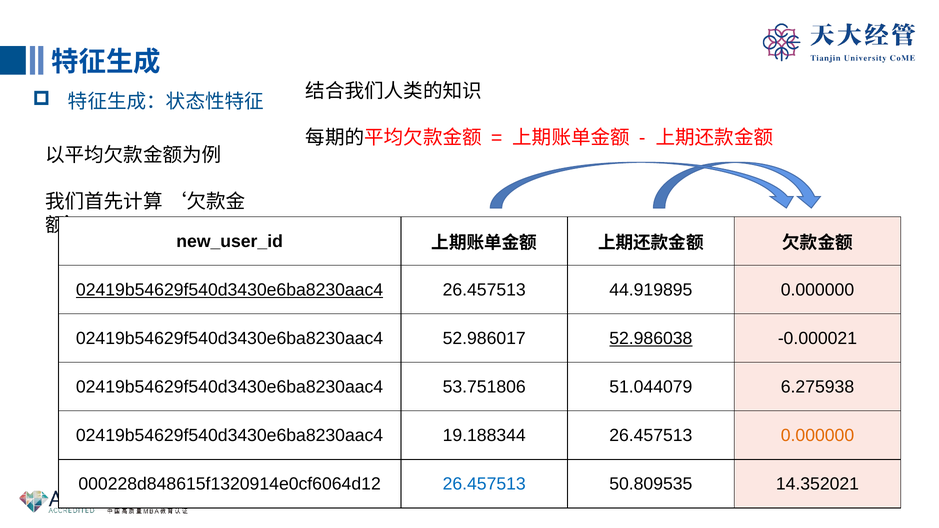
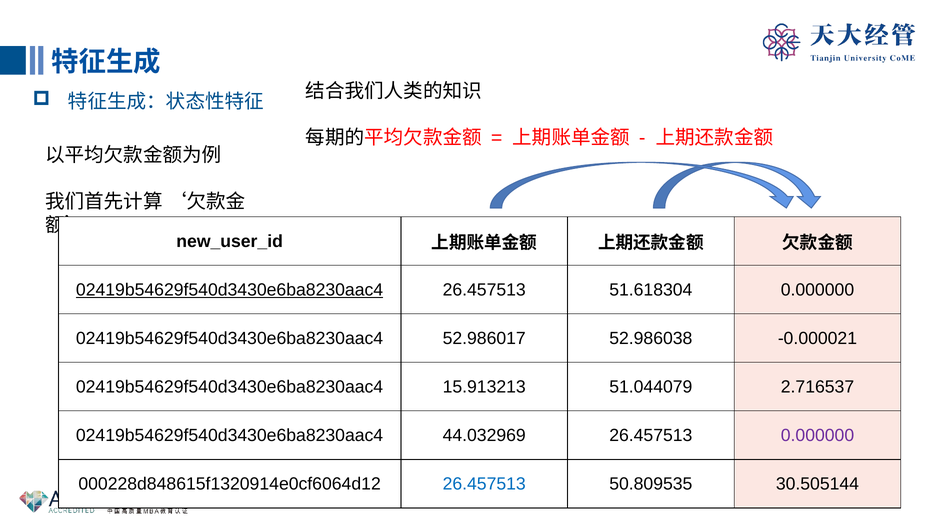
44.919895: 44.919895 -> 51.618304 (651, 290)
52.986038 underline: present -> none (651, 338)
53.751806: 53.751806 -> 15.913213 (484, 387)
6.275938: 6.275938 -> 2.716537 (817, 387)
19.188344: 19.188344 -> 44.032969 (484, 436)
0.000000 colour: orange -> purple (817, 436)
14.352021: 14.352021 -> 30.505144 (817, 484)
